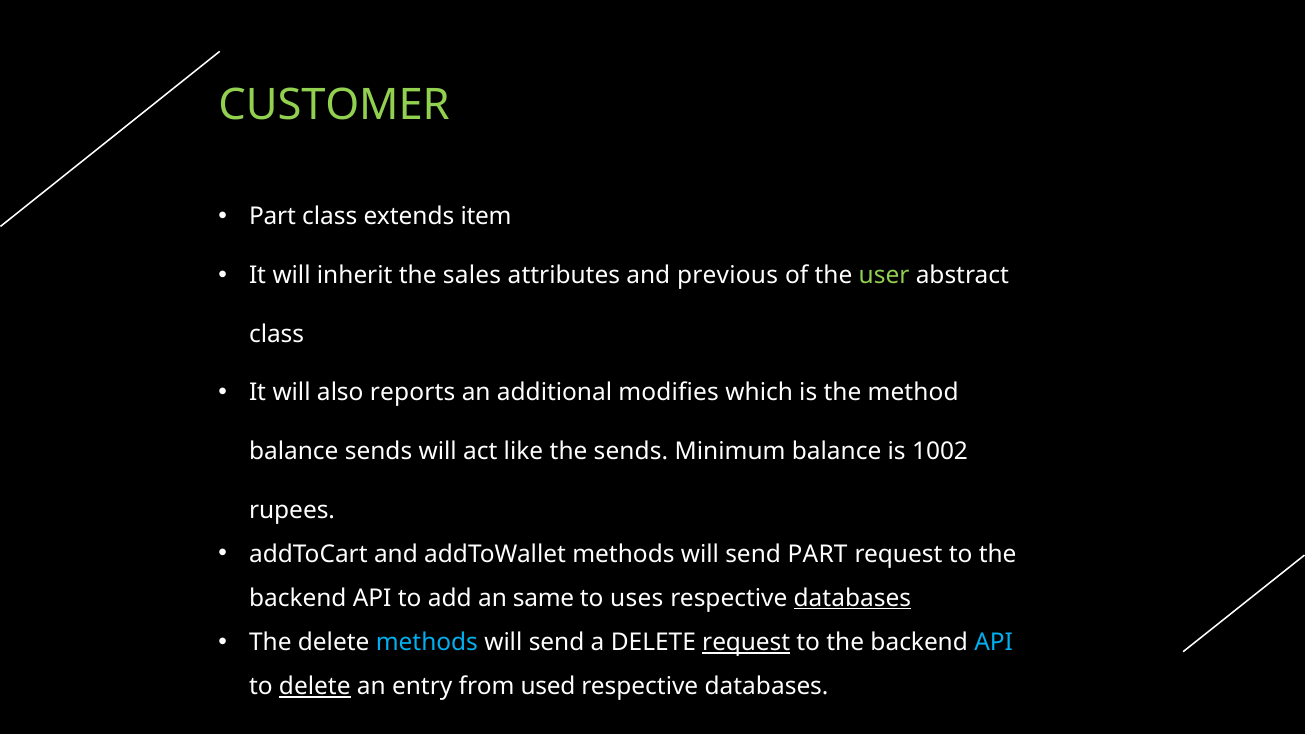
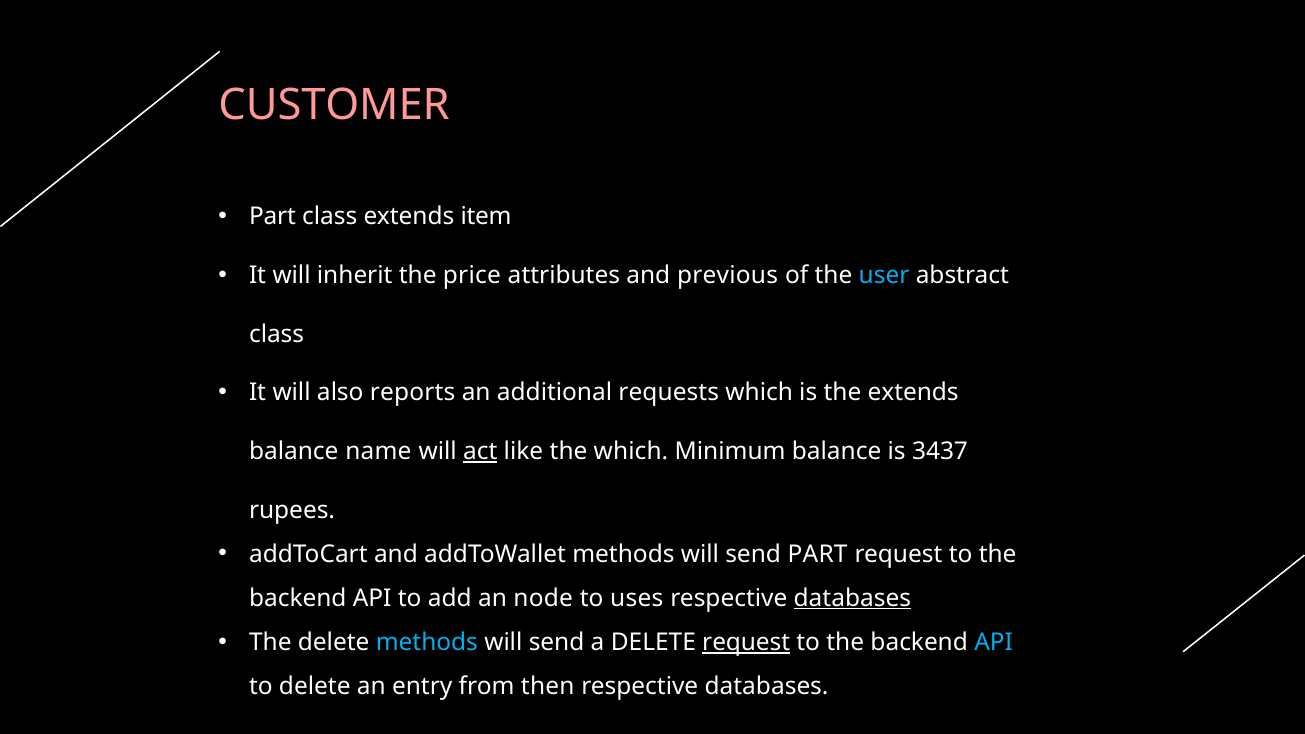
CUSTOMER colour: light green -> pink (334, 105)
sales: sales -> price (472, 275)
user colour: light green -> light blue (884, 275)
modifies: modifies -> requests (669, 393)
the method: method -> extends (913, 393)
balance sends: sends -> name (378, 451)
act underline: none -> present (480, 451)
the sends: sends -> which (631, 451)
1002: 1002 -> 3437 (940, 451)
same: same -> node (543, 598)
delete underline: present -> none (315, 686)
used: used -> then (548, 686)
